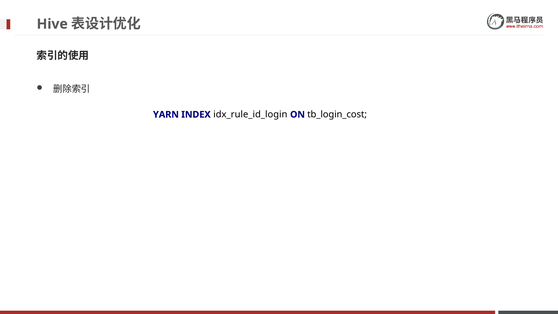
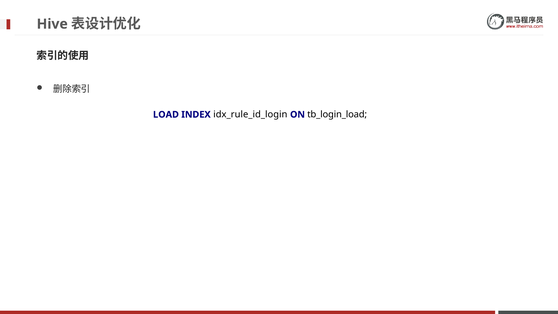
YARN: YARN -> LOAD (166, 115)
tb_login_cost: tb_login_cost -> tb_login_load (337, 115)
